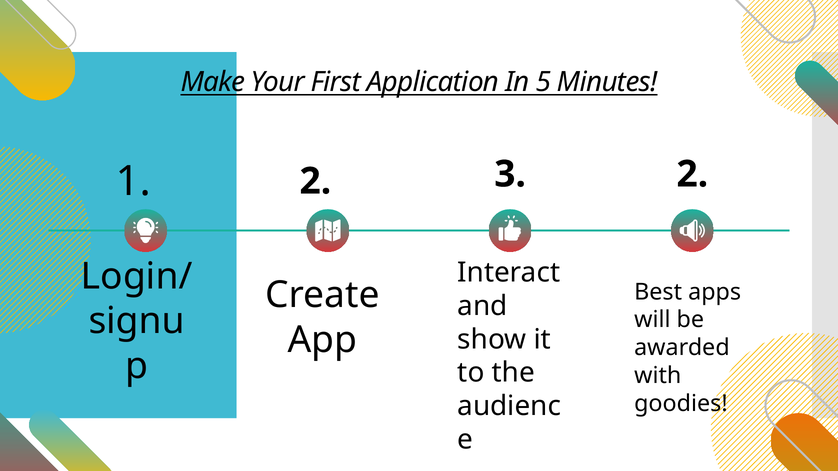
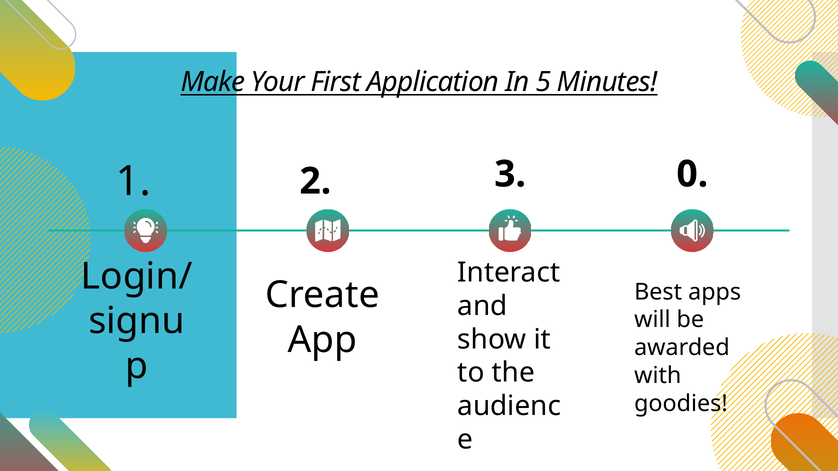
3 2: 2 -> 0 (692, 174)
